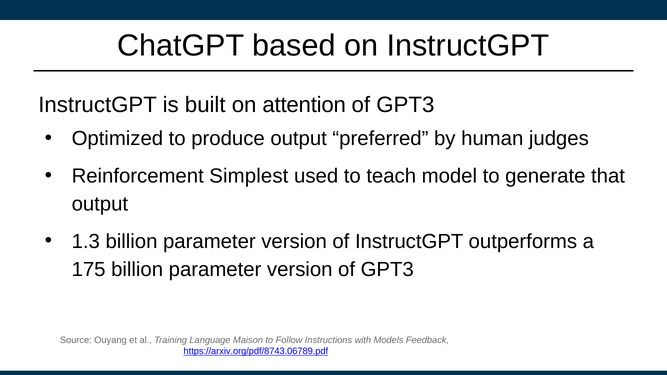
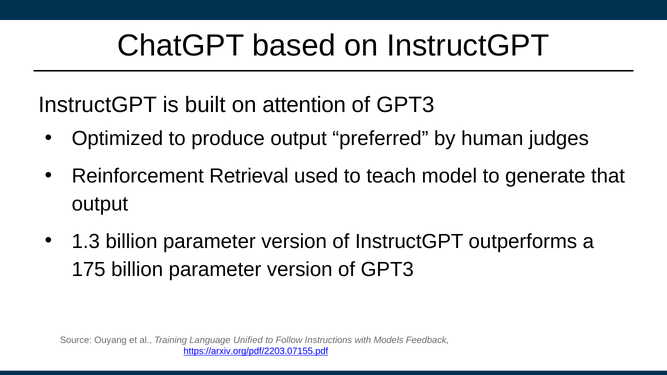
Simplest: Simplest -> Retrieval (249, 176)
Maison: Maison -> Unified (248, 340)
https://arxiv.org/pdf/8743.06789.pdf: https://arxiv.org/pdf/8743.06789.pdf -> https://arxiv.org/pdf/2203.07155.pdf (256, 352)
